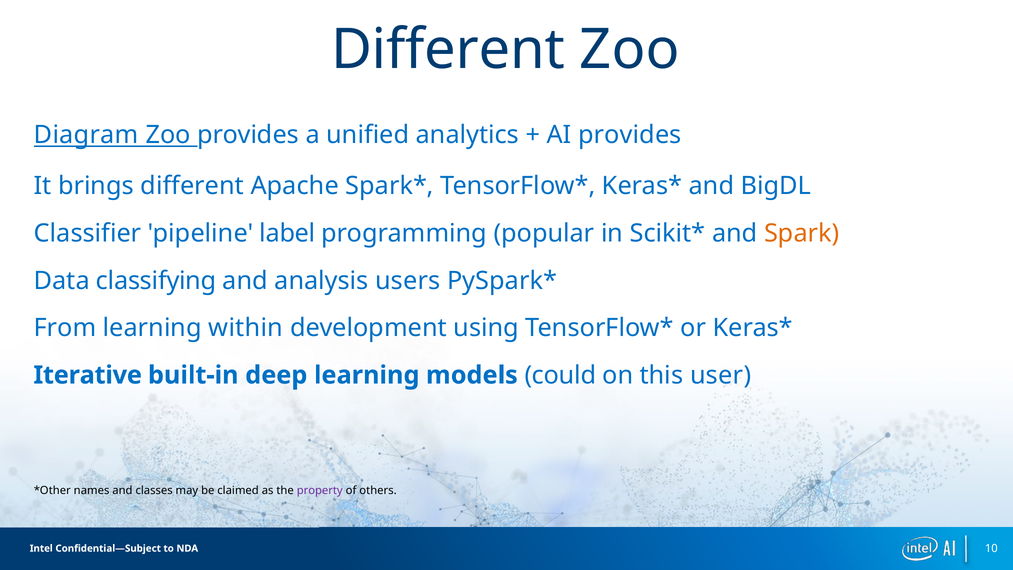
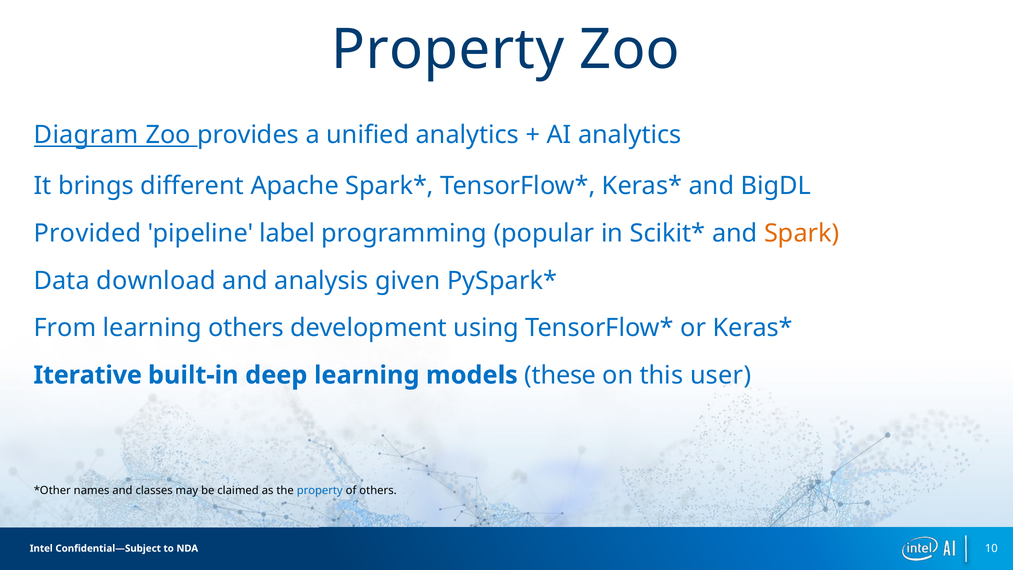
Different: Different -> Property (448, 50)
AI provides: provides -> analytics (630, 135)
Classifier: Classifier -> Provided (87, 233)
classifying: classifying -> download (156, 281)
users: users -> given (408, 281)
learning within: within -> others (246, 328)
could: could -> these (560, 375)
property colour: purple -> blue (320, 490)
